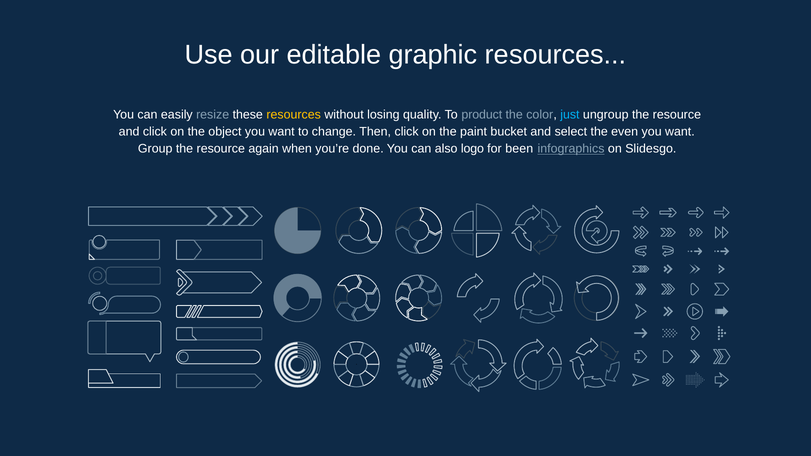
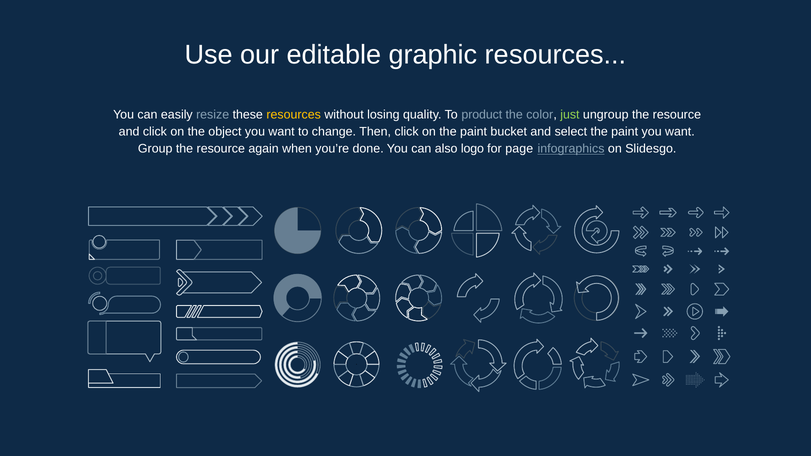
just colour: light blue -> light green (570, 115)
select the even: even -> paint (625, 132)
been: been -> page (519, 149)
